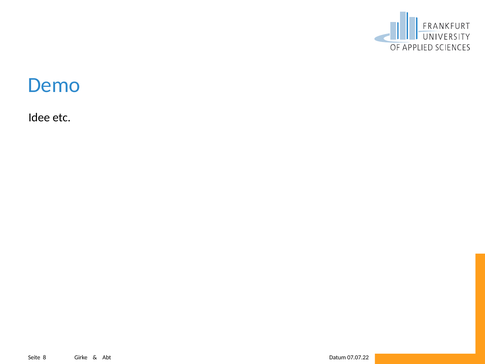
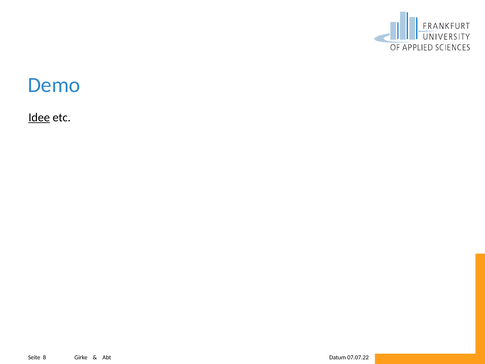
Idee underline: none -> present (39, 117)
